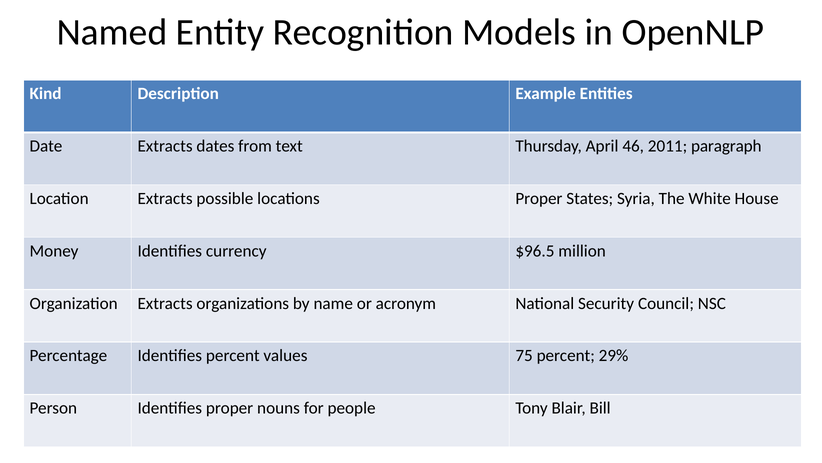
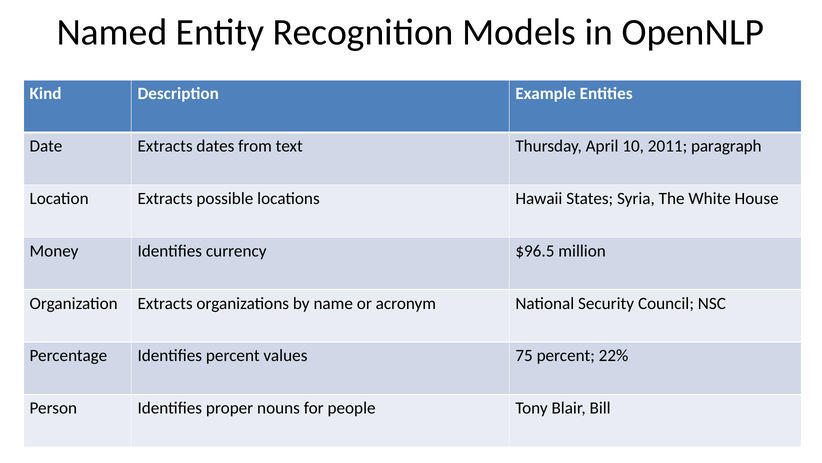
46: 46 -> 10 (633, 146)
locations Proper: Proper -> Hawaii (539, 198)
29%: 29% -> 22% (614, 355)
